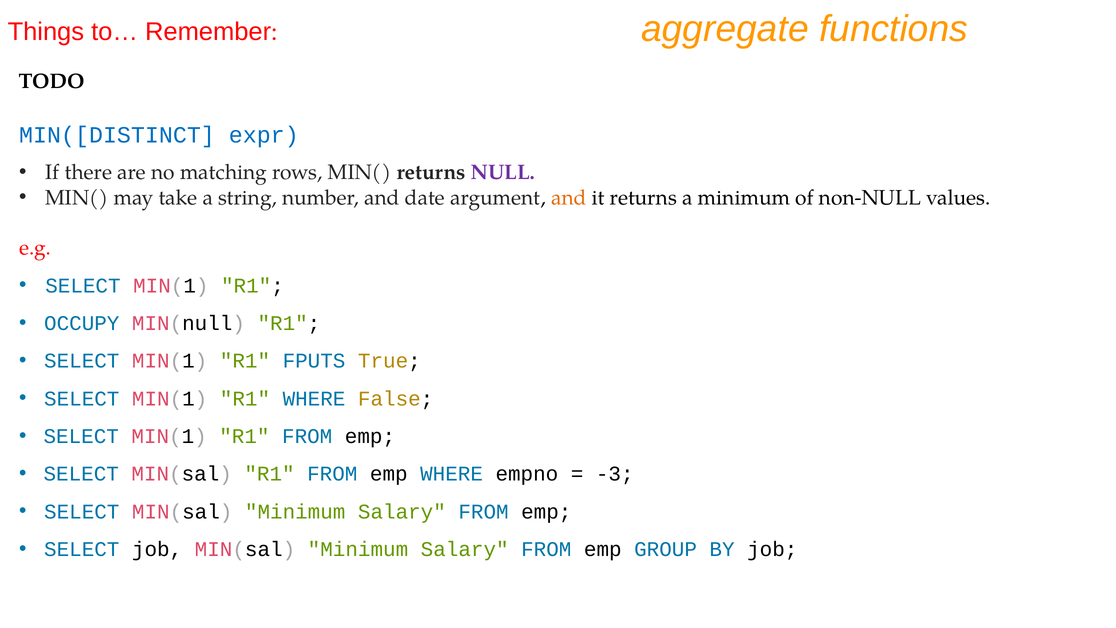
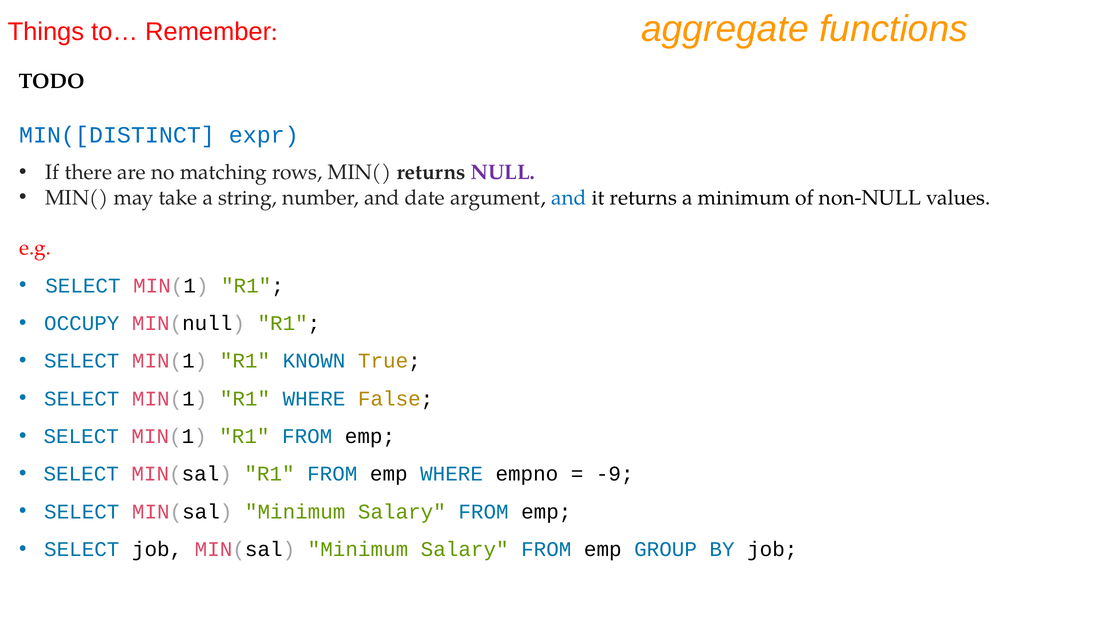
and colour: orange -> blue (569, 198)
FPUTS: FPUTS -> KNOWN (314, 361)
-3: -3 -> -9 (615, 474)
